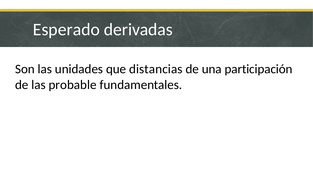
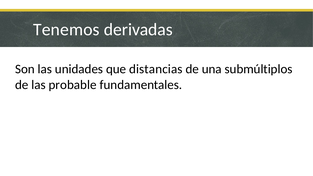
Esperado: Esperado -> Tenemos (66, 30)
participación: participación -> submúltiplos (259, 69)
